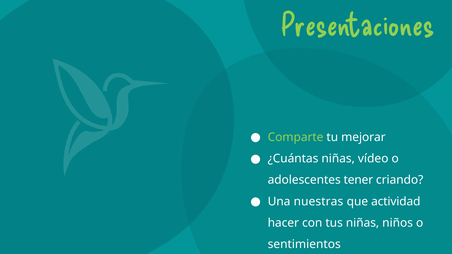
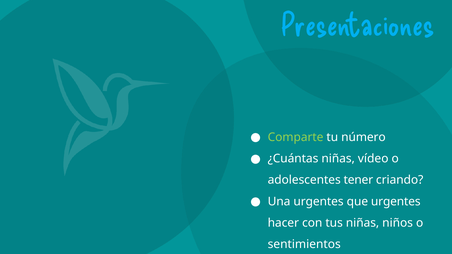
Presentaciones colour: light green -> light blue (358, 25)
mejorar: mejorar -> número (363, 137)
Una nuestras: nuestras -> urgentes (319, 202)
que actividad: actividad -> urgentes (396, 202)
